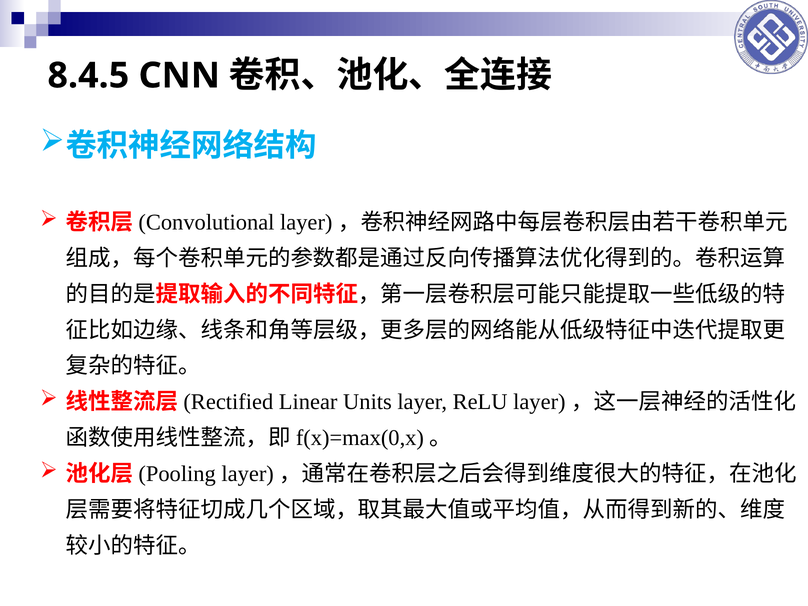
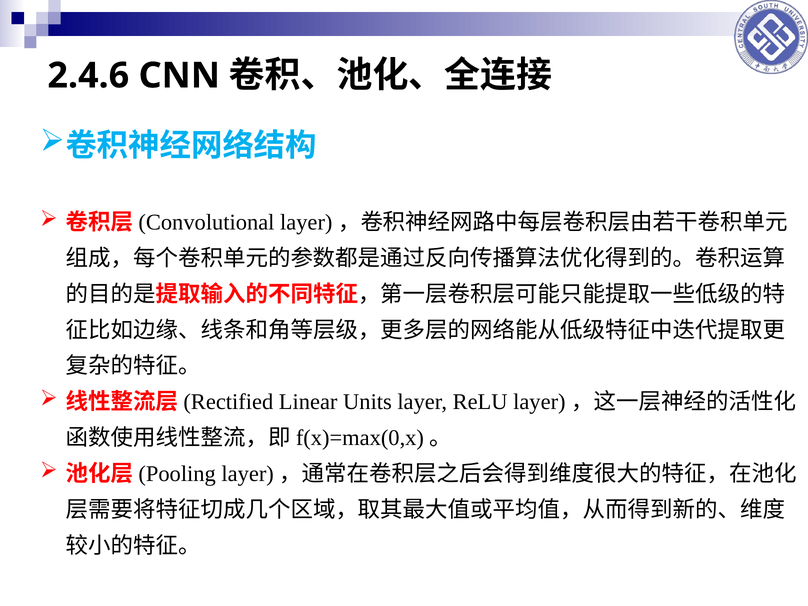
8.4.5: 8.4.5 -> 2.4.6 (88, 76)
